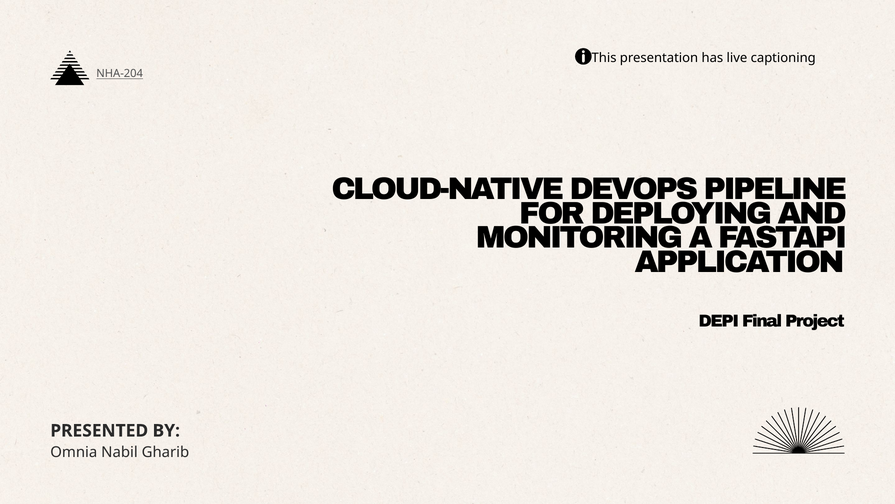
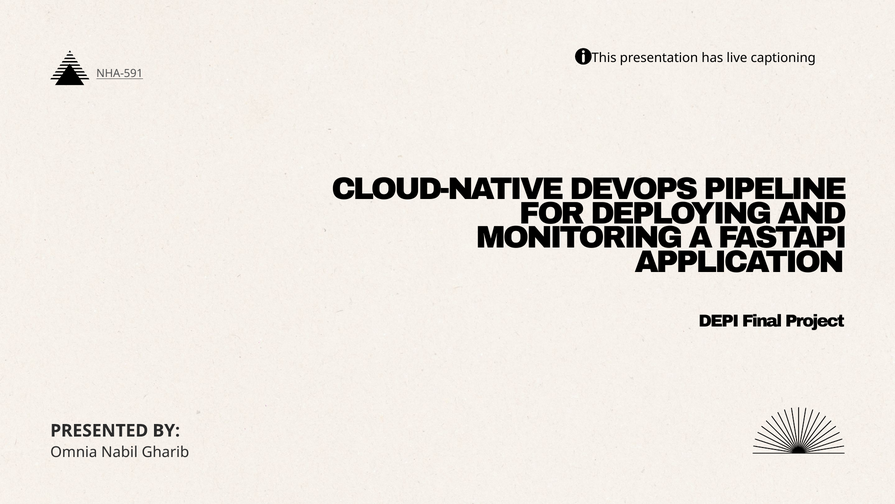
NHA-204: NHA-204 -> NHA-591 (120, 74)
